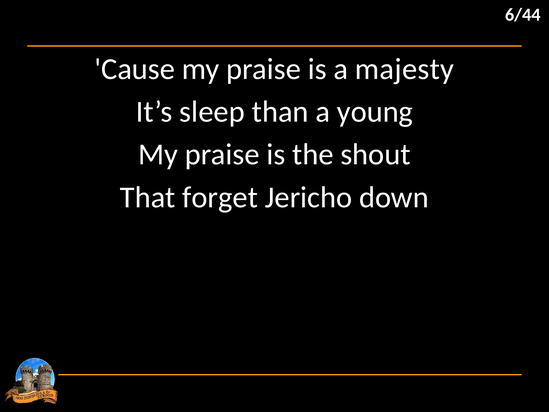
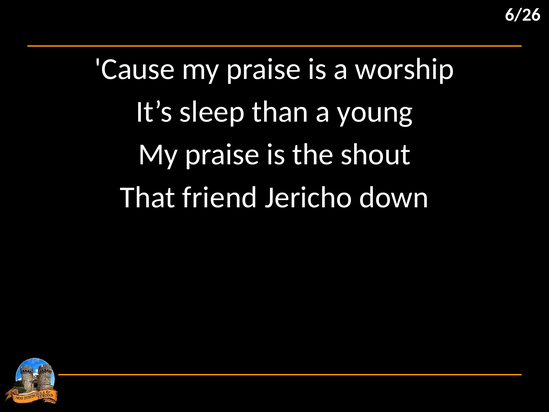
6/44: 6/44 -> 6/26 (523, 15)
majesty: majesty -> worship (405, 69)
forget: forget -> friend (220, 197)
